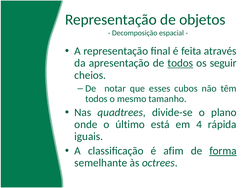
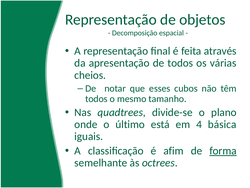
todos underline: present -> none (180, 63)
seguir: seguir -> várias (223, 63)
rápida: rápida -> básica (222, 124)
